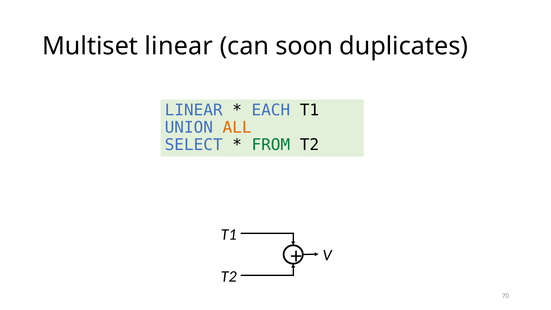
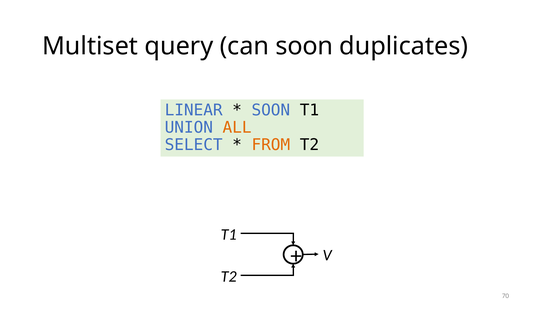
Multiset linear: linear -> query (179, 46)
EACH: EACH -> SOON (271, 110)
FROM colour: green -> orange (271, 145)
